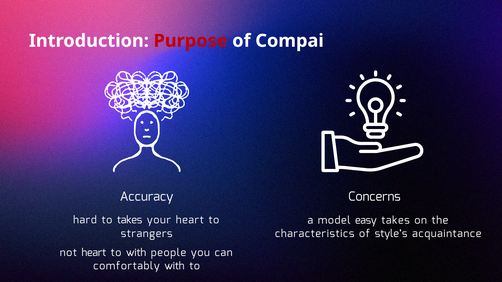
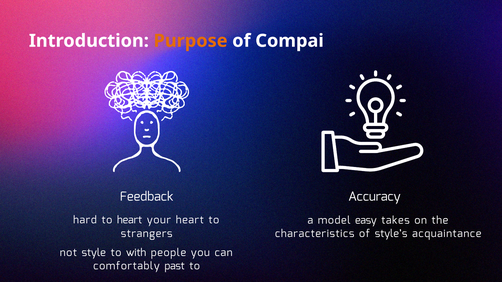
Purpose colour: red -> orange (191, 41)
Accuracy: Accuracy -> Feedback (147, 197)
Concerns: Concerns -> Accuracy (374, 197)
to takes: takes -> heart (130, 220)
not heart: heart -> style (94, 253)
comfortably with: with -> past (175, 267)
